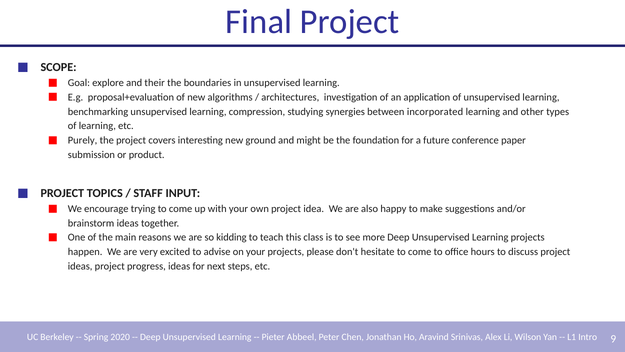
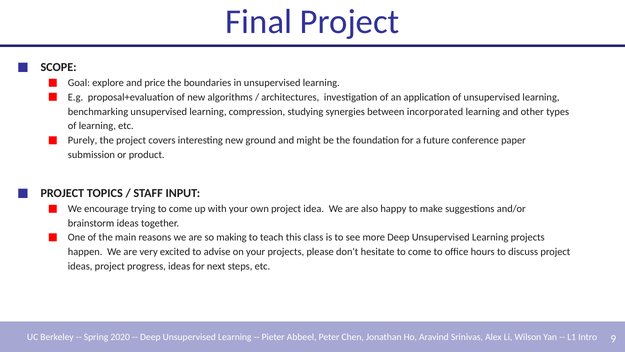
their: their -> price (155, 83)
kidding: kidding -> making (231, 237)
